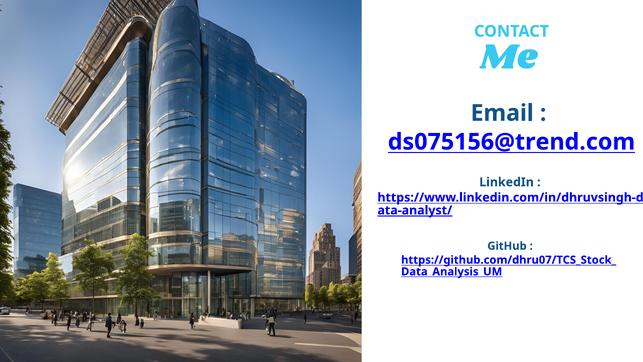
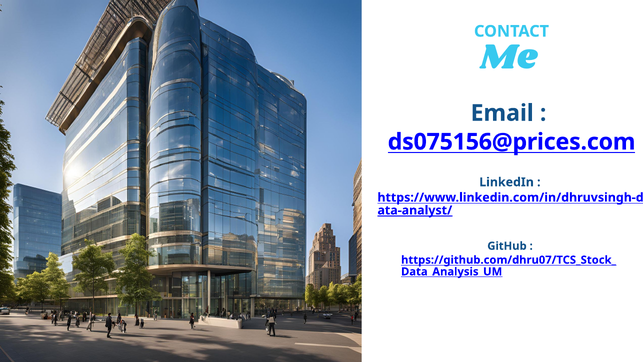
ds075156@trend.com: ds075156@trend.com -> ds075156@prices.com (512, 142)
